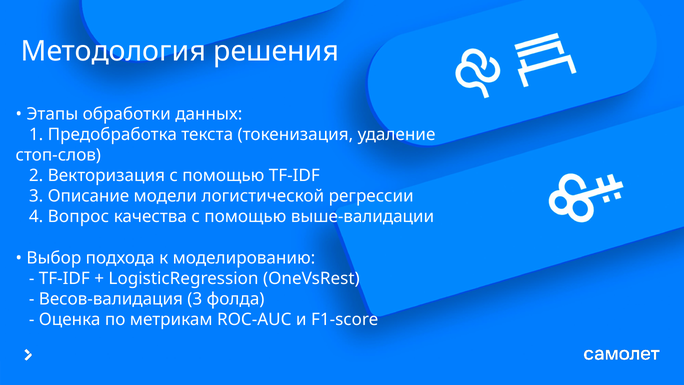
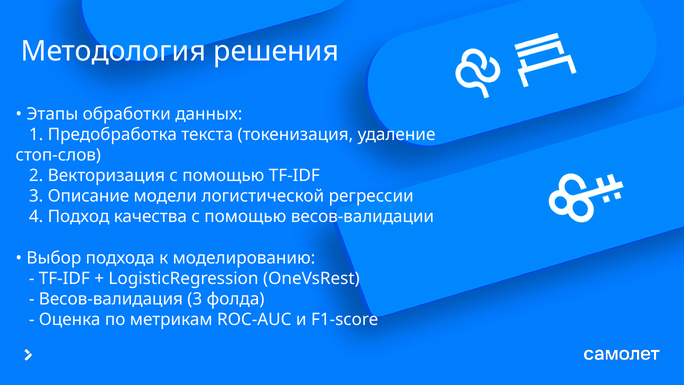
Вопрос: Вопрос -> Подход (79, 217)
выше-валидации: выше-валидации -> весов-валидации (362, 217)
